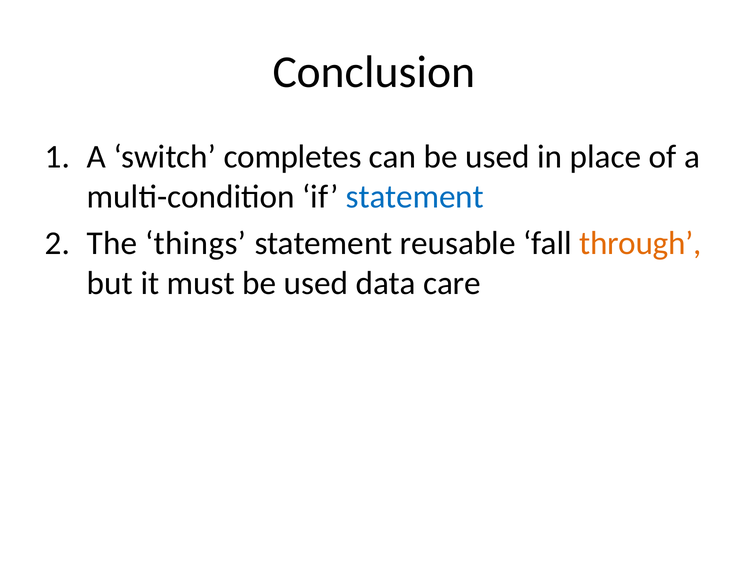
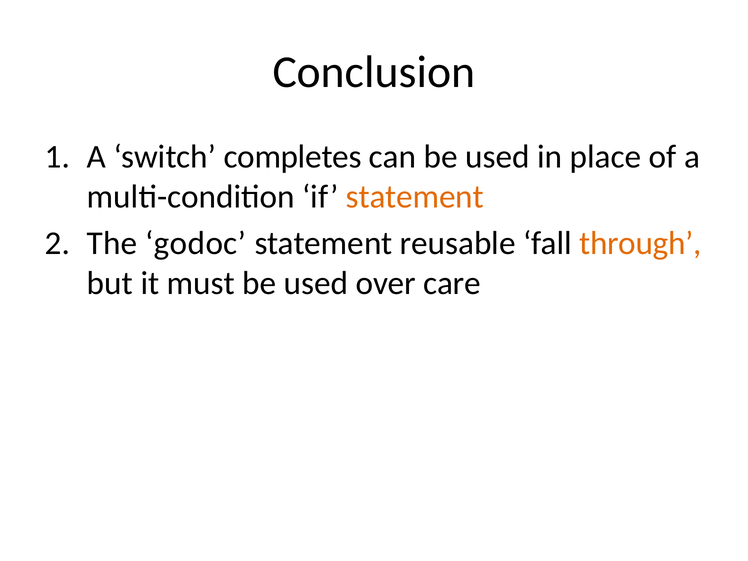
statement colour: blue -> orange (415, 197)
things: things -> godoc (196, 243)
data: data -> over (386, 283)
